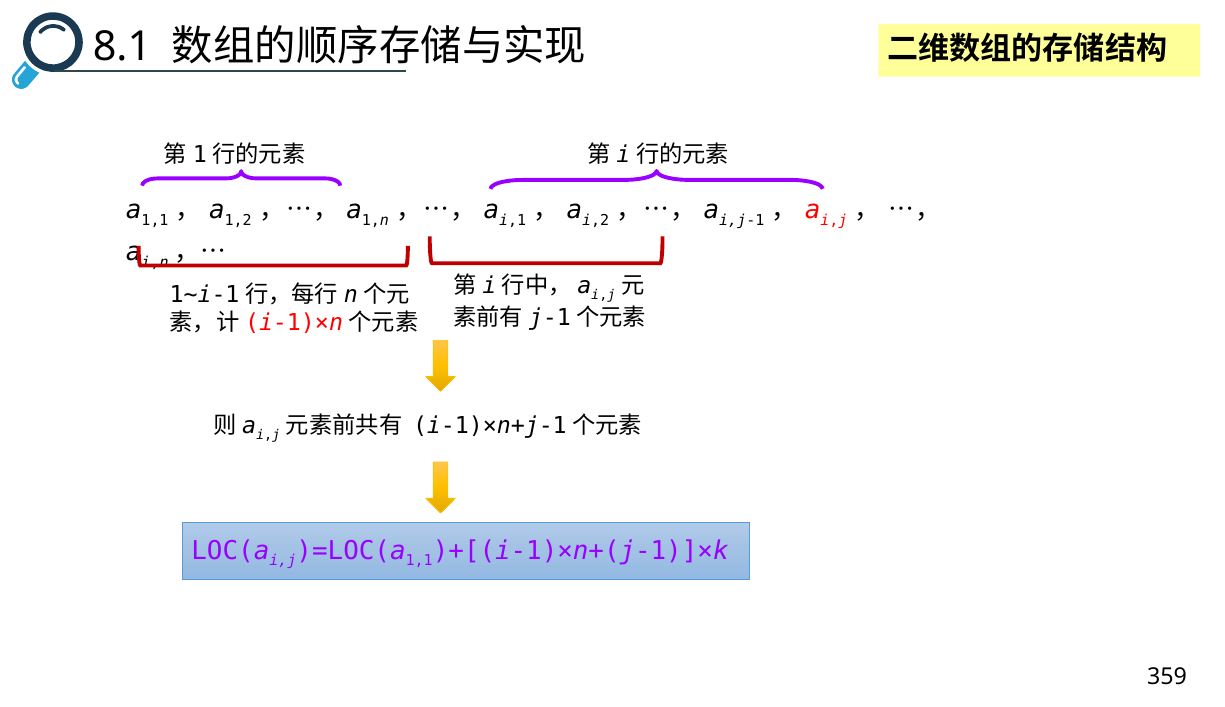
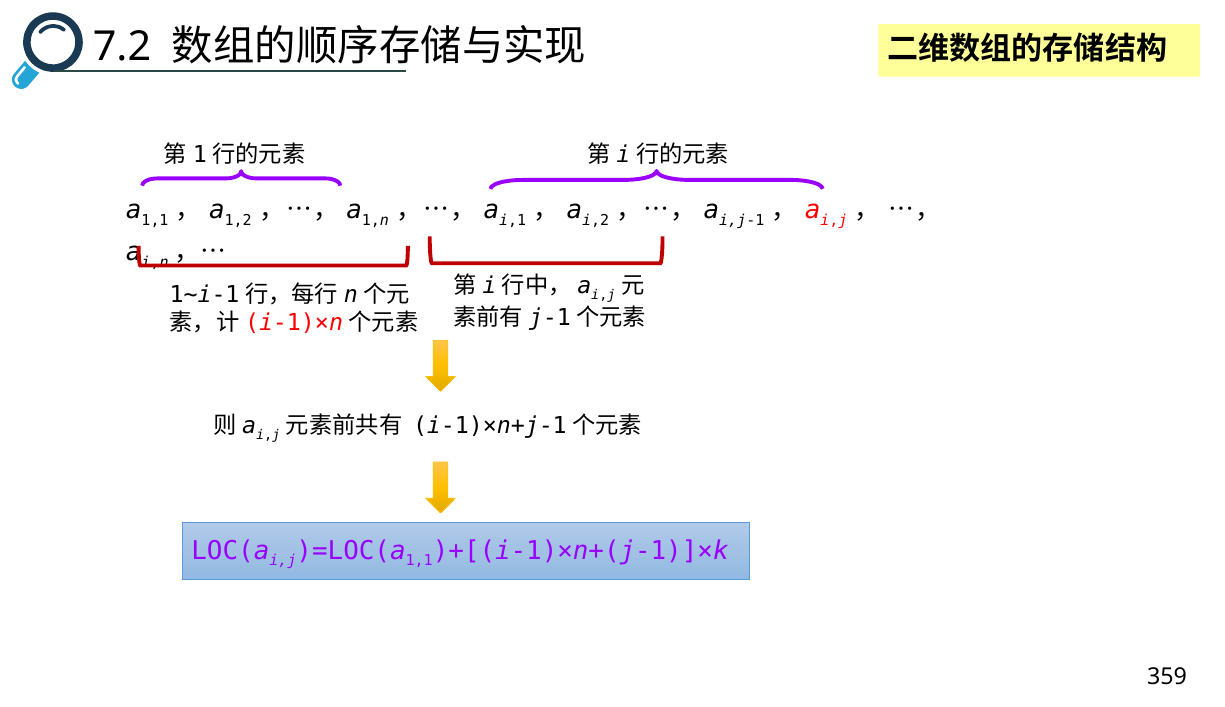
8.1: 8.1 -> 7.2 (122, 47)
